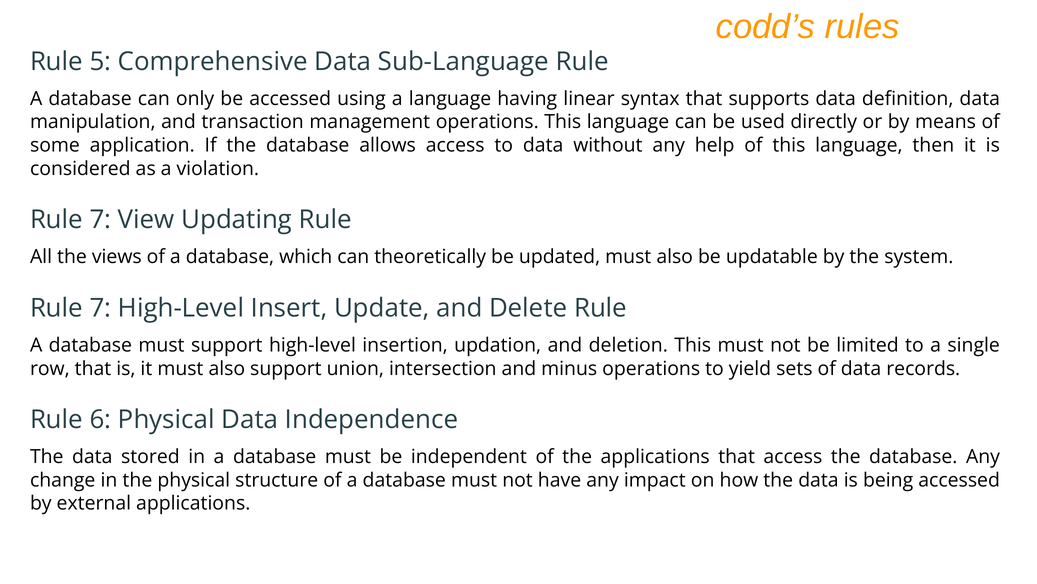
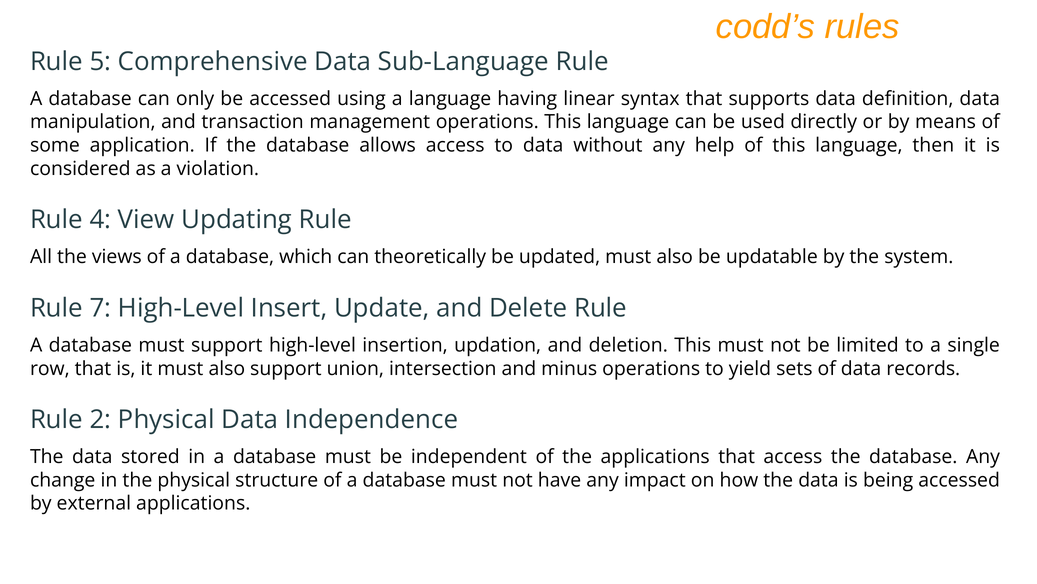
7: 7 -> 4 (100, 220)
6: 6 -> 2 (100, 419)
